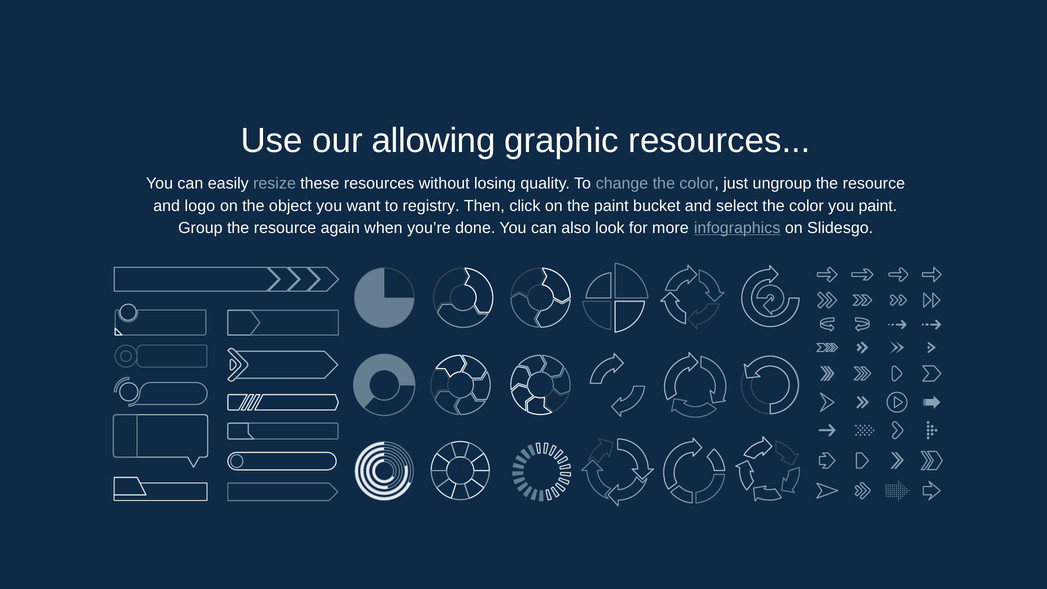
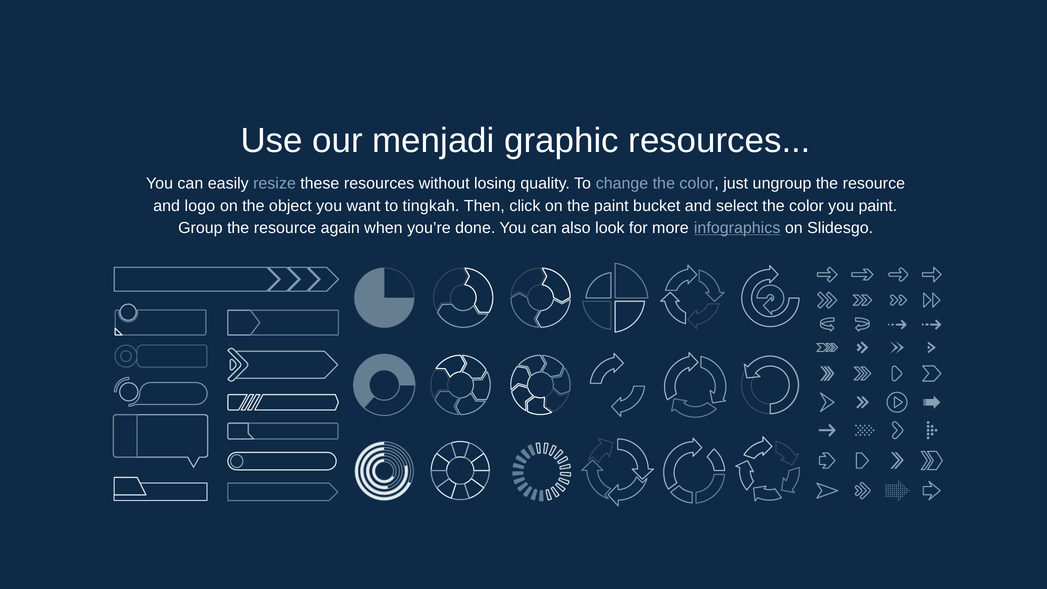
allowing: allowing -> menjadi (433, 141)
registry: registry -> tingkah (431, 206)
